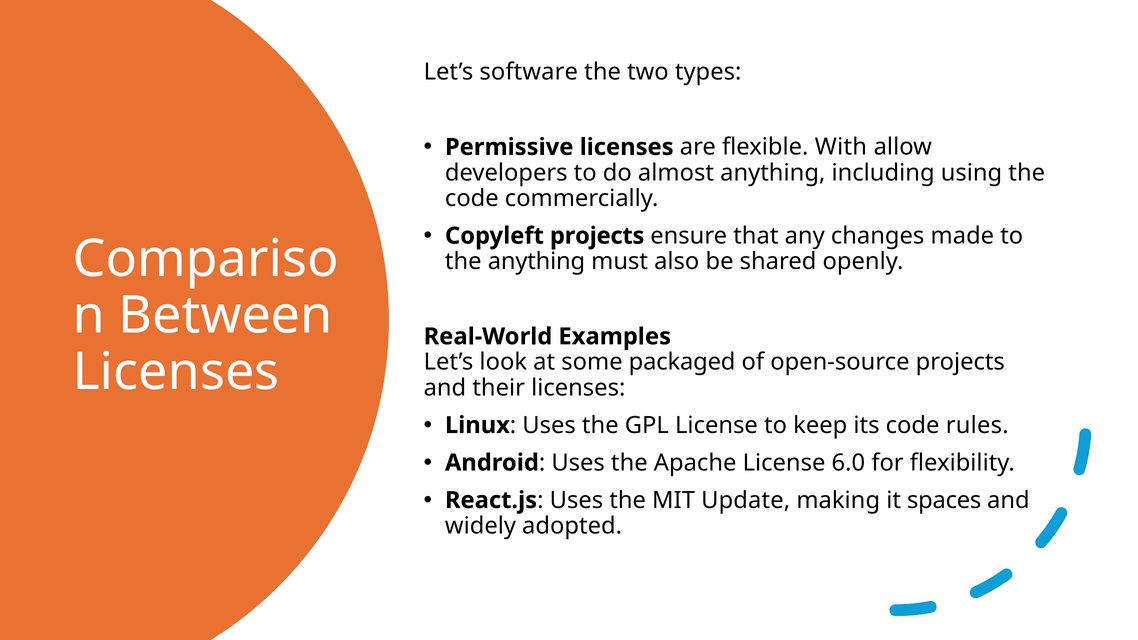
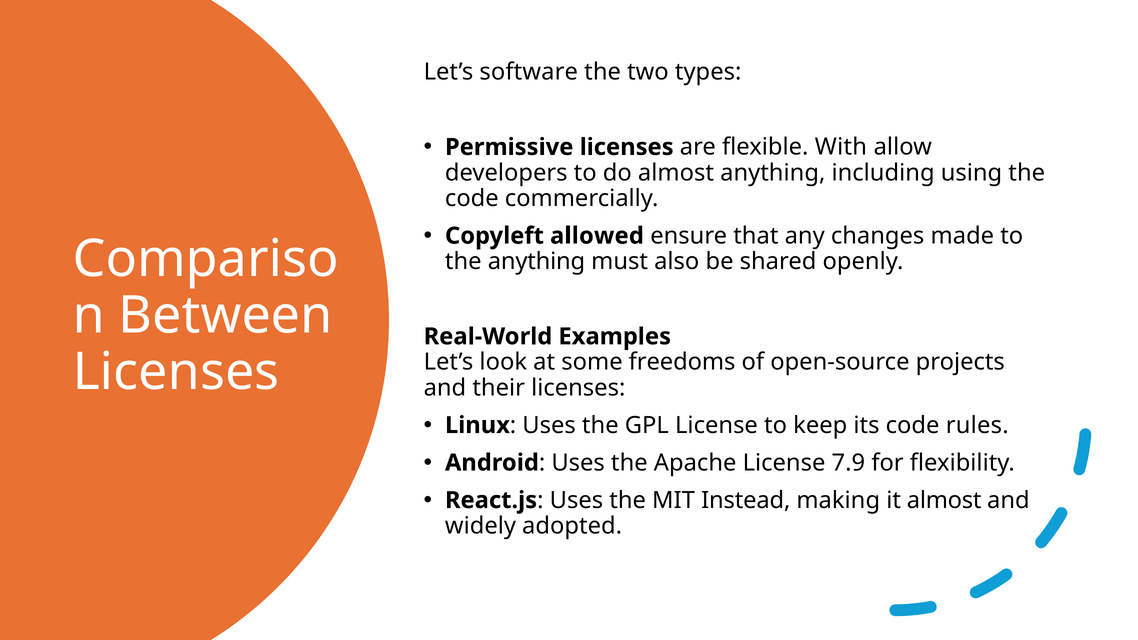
Copyleft projects: projects -> allowed (597, 236)
packaged: packaged -> freedoms (682, 362)
6.0: 6.0 -> 7.9 (848, 463)
Update: Update -> Instead (746, 500)
it spaces: spaces -> almost (944, 500)
